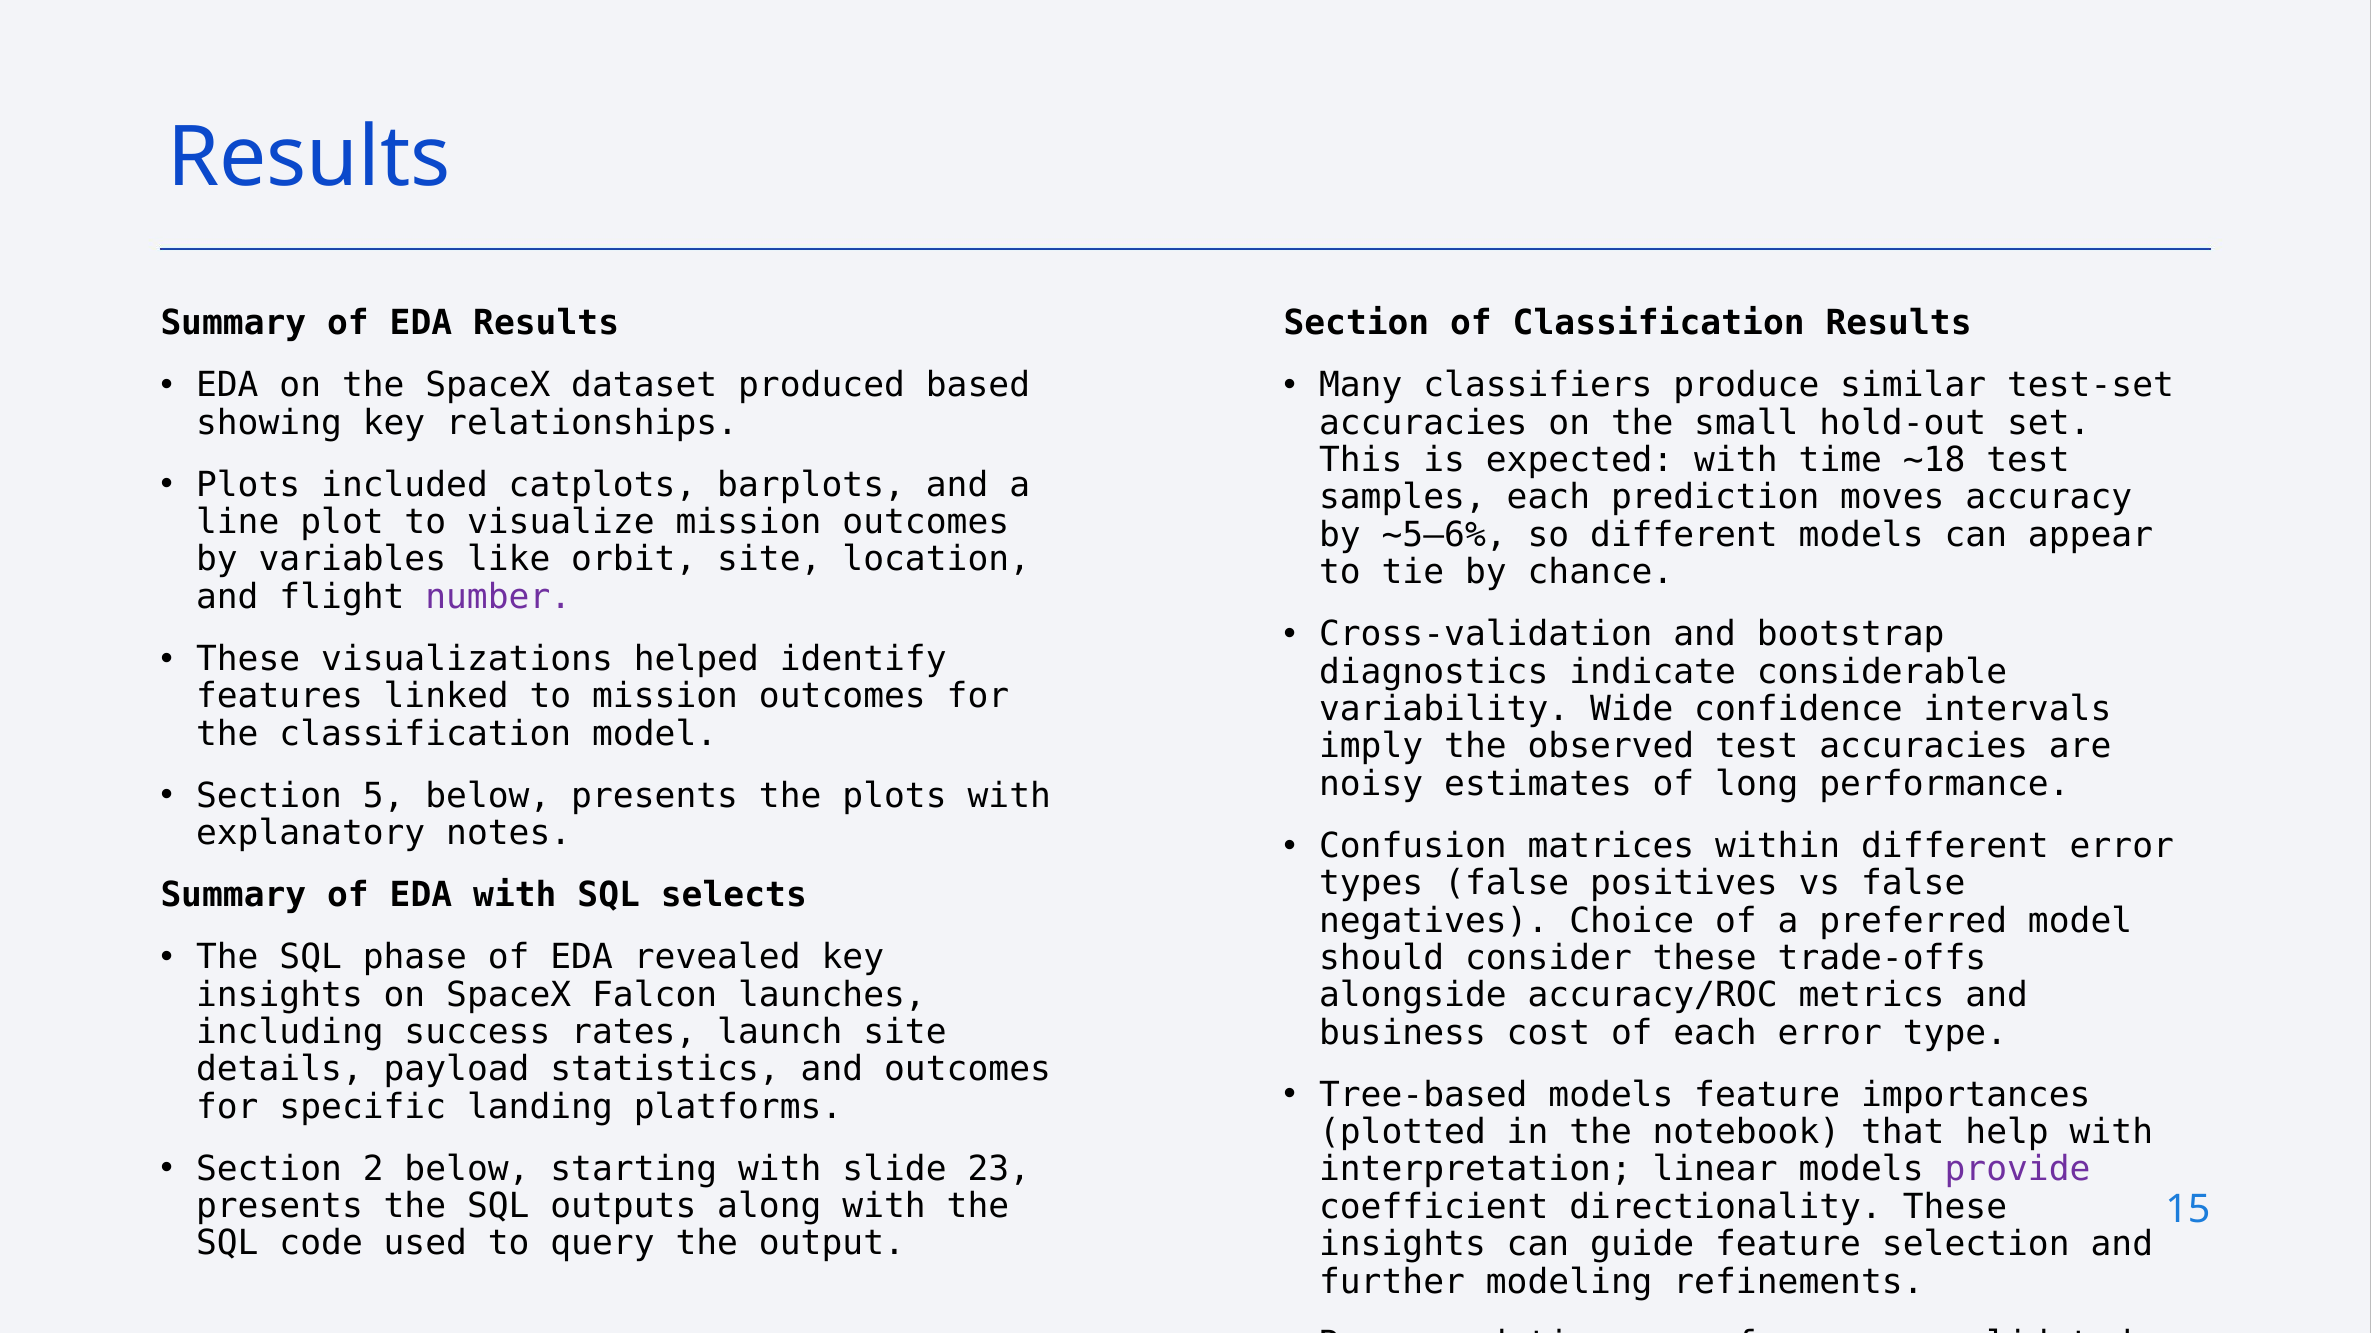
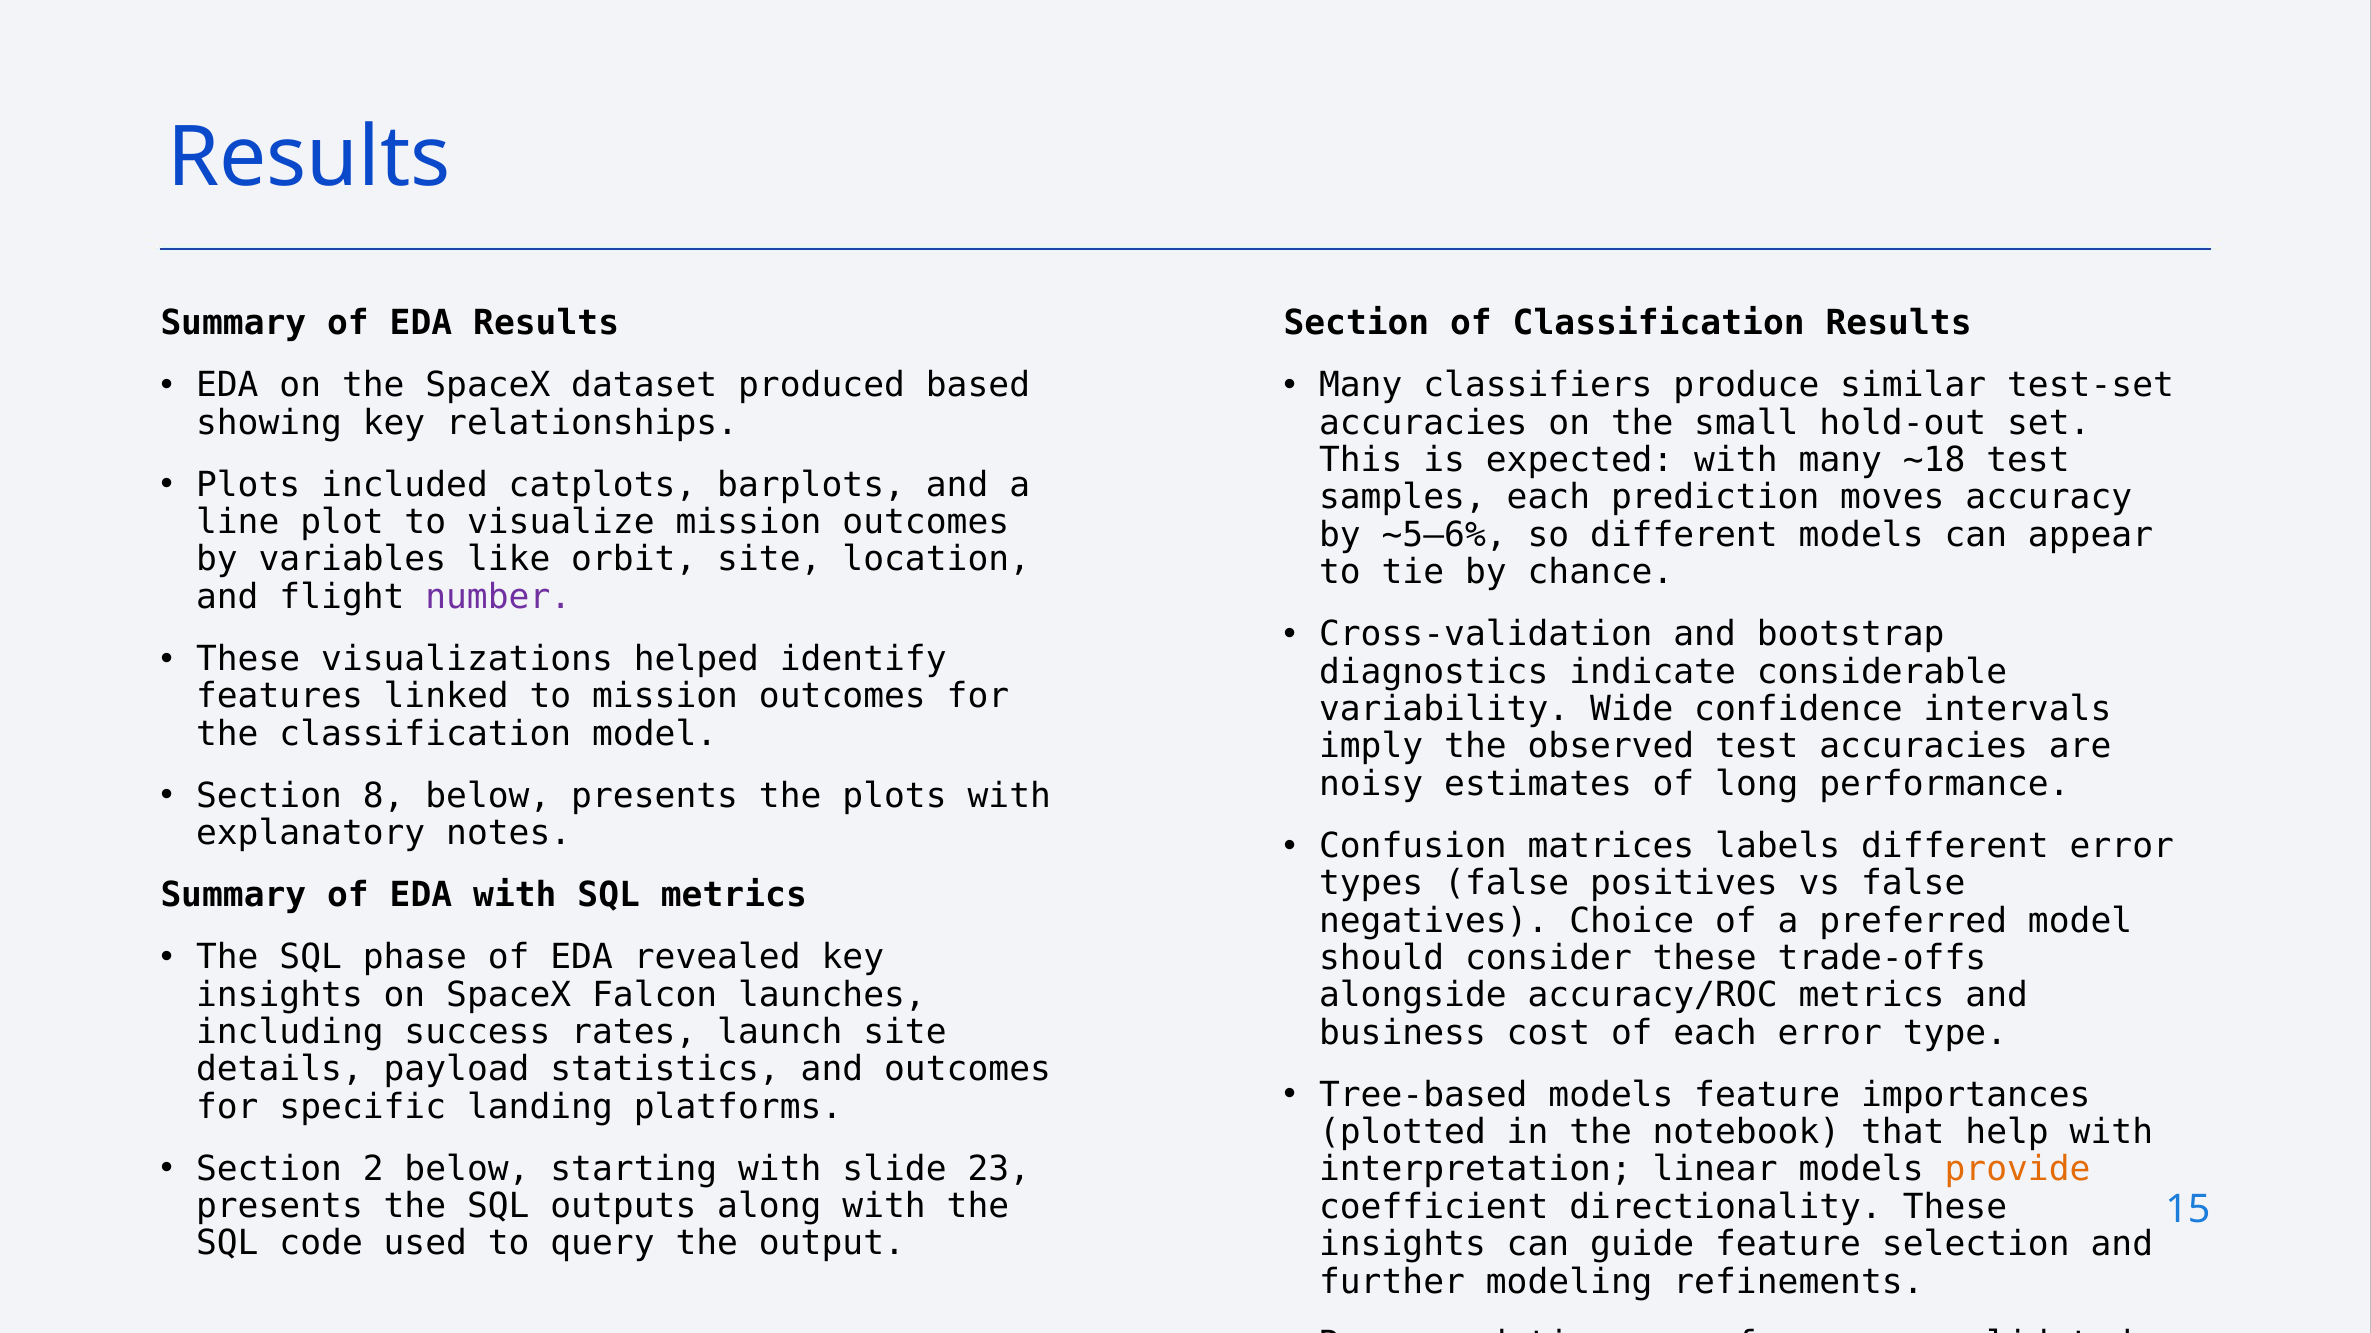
with time: time -> many (1840, 460)
5: 5 -> 8 (384, 796)
within: within -> labels (1778, 846)
SQL selects: selects -> metrics (734, 896)
provide colour: purple -> orange (2018, 1170)
